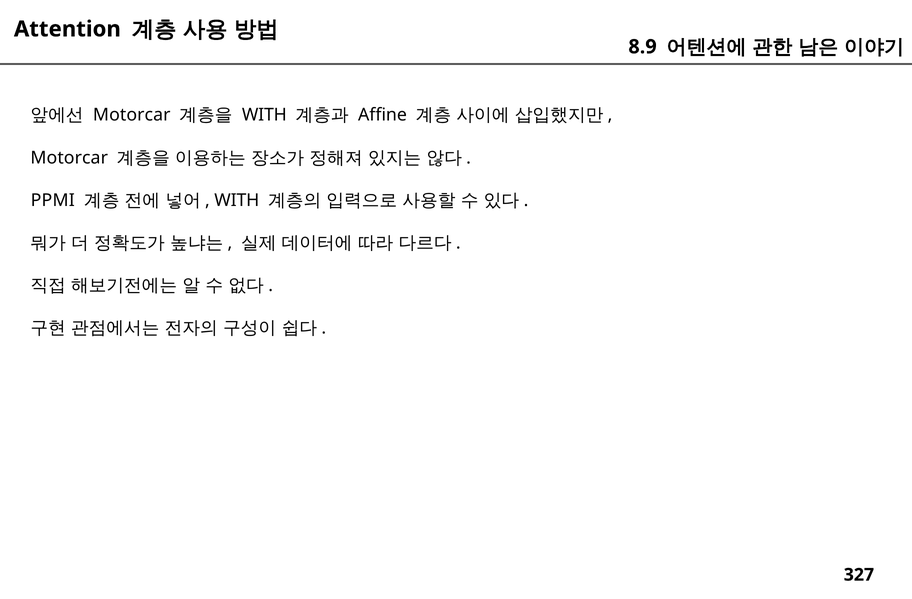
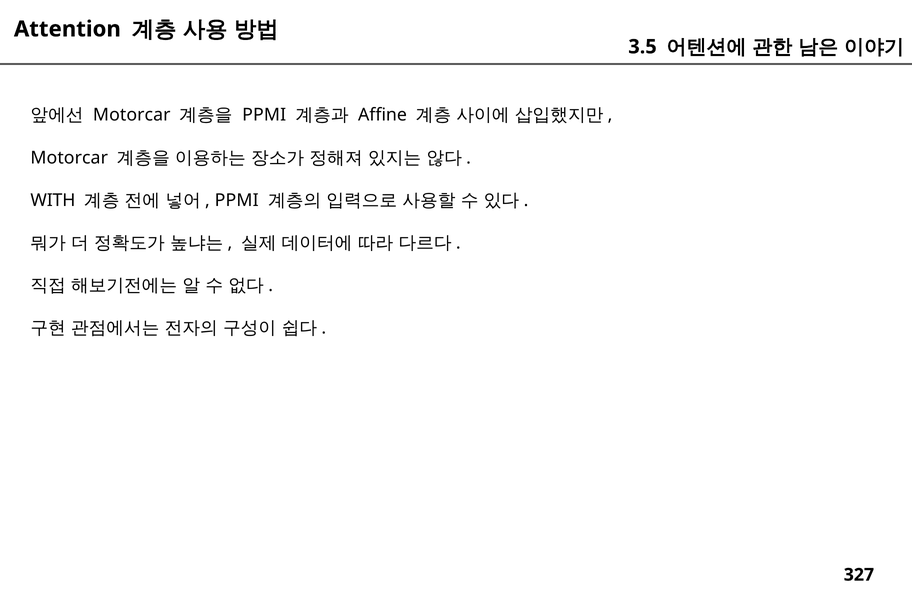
8.9: 8.9 -> 3.5 (643, 47)
WITH: WITH -> PPMI (264, 115)
PPMI: PPMI -> WITH (53, 200)
WITH: WITH -> PPMI (237, 200)
